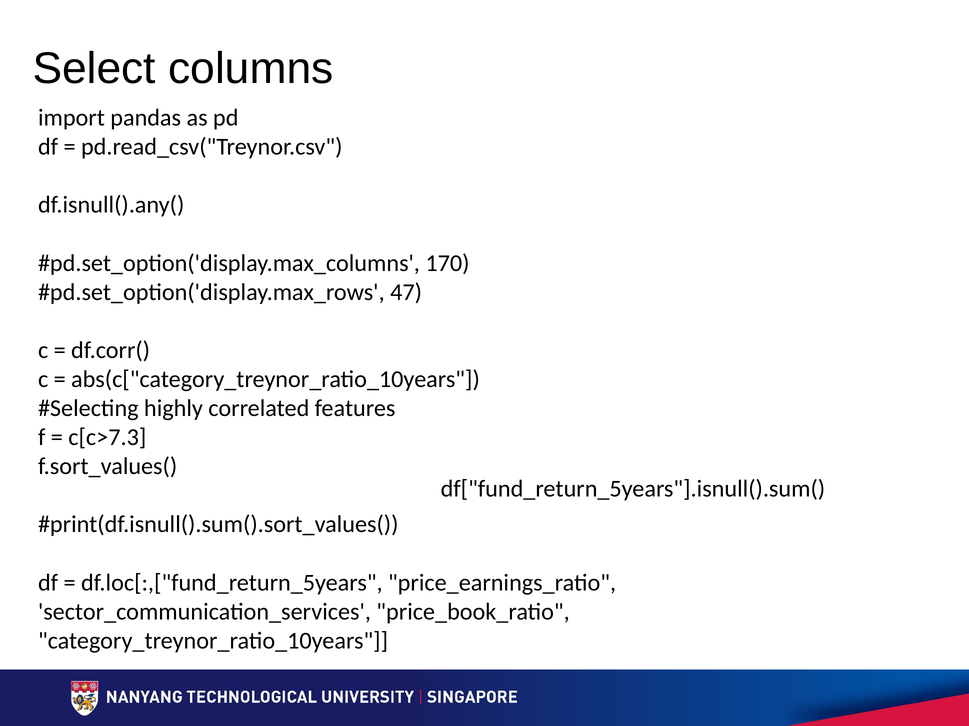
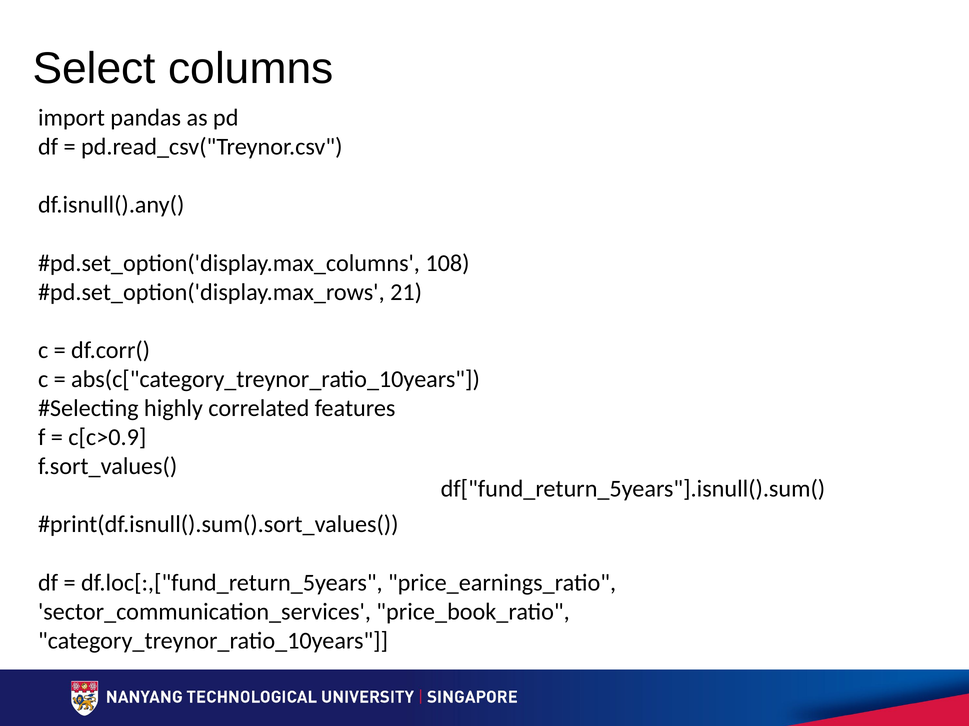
170: 170 -> 108 (447, 263)
47: 47 -> 21 (406, 292)
c[c>7.3: c[c>7.3 -> c[c>0.9 (107, 438)
